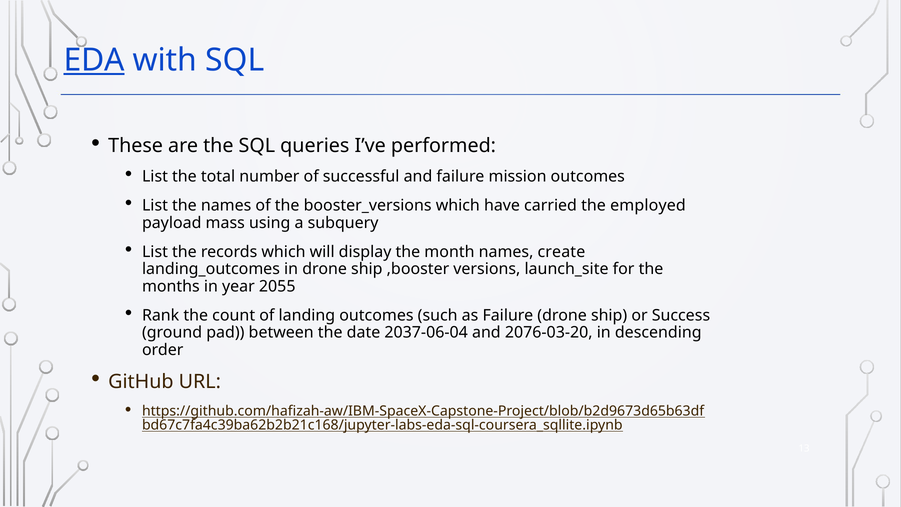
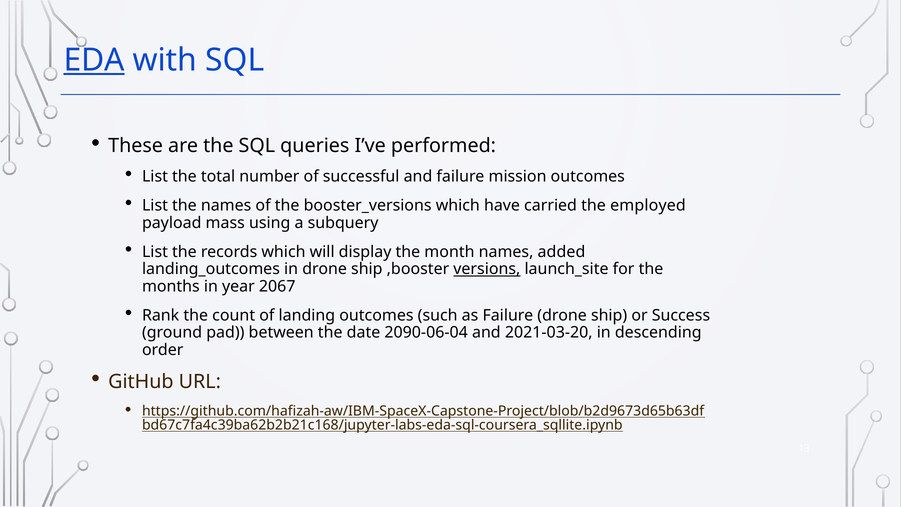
create: create -> added (561, 252)
versions underline: none -> present (487, 269)
2055: 2055 -> 2067 (277, 286)
2037-06-04: 2037-06-04 -> 2090-06-04 (426, 333)
2076-03-20: 2076-03-20 -> 2021-03-20 (549, 333)
